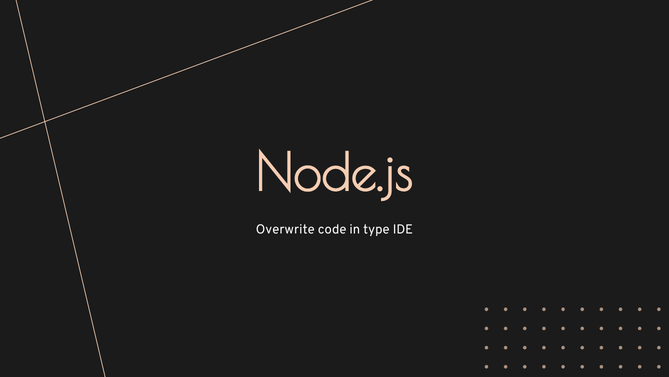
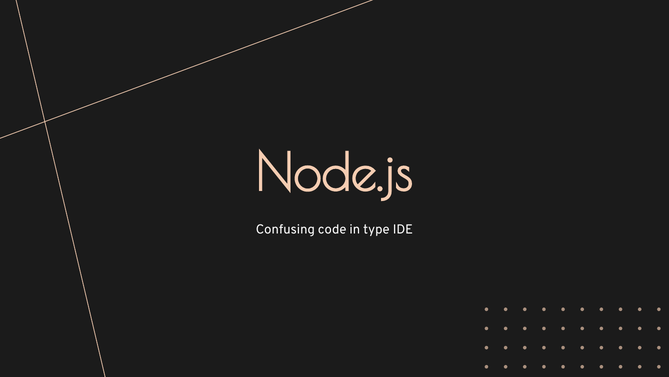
Overwrite: Overwrite -> Confusing (285, 229)
